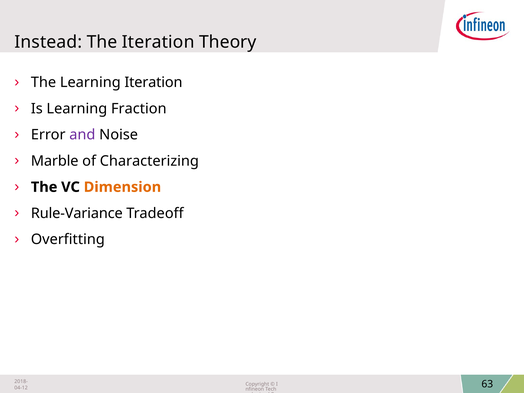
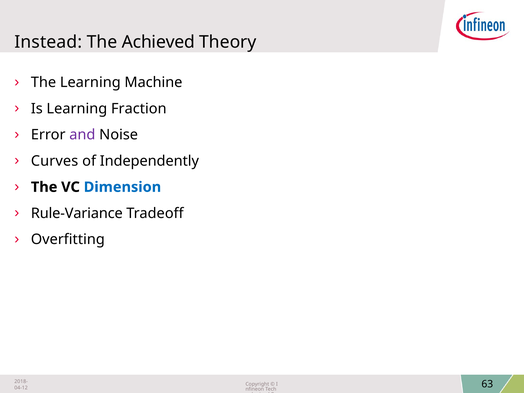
The Iteration: Iteration -> Achieved (158, 42)
Learning Iteration: Iteration -> Machine (153, 82)
Marble: Marble -> Curves (55, 161)
Characterizing: Characterizing -> Independently (149, 161)
Dimension colour: orange -> blue (122, 187)
